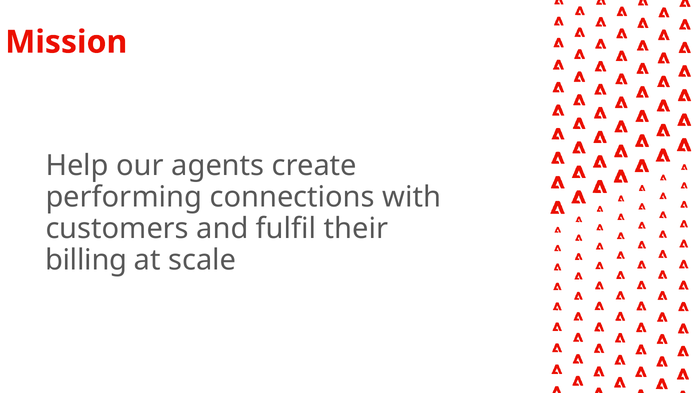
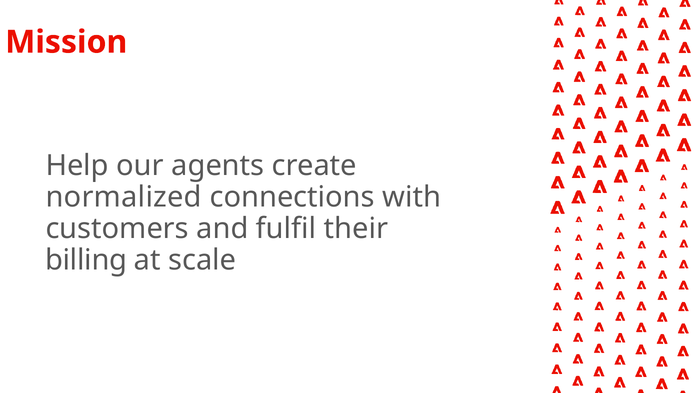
performing: performing -> normalized (124, 197)
